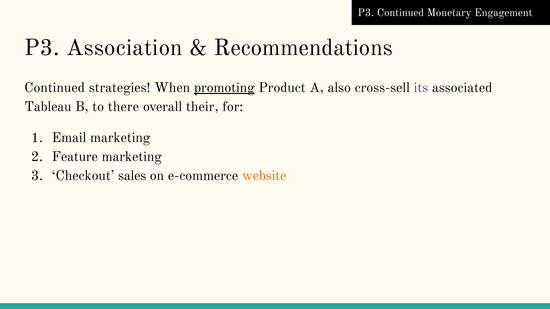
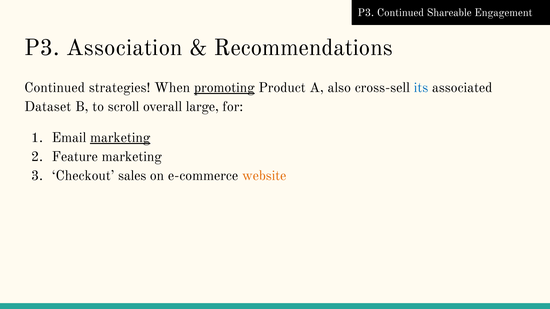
Monetary: Monetary -> Shareable (449, 13)
its colour: purple -> blue (421, 88)
Tableau: Tableau -> Dataset (48, 107)
there: there -> scroll (124, 107)
their: their -> large (202, 107)
marketing underline: none -> present (120, 138)
